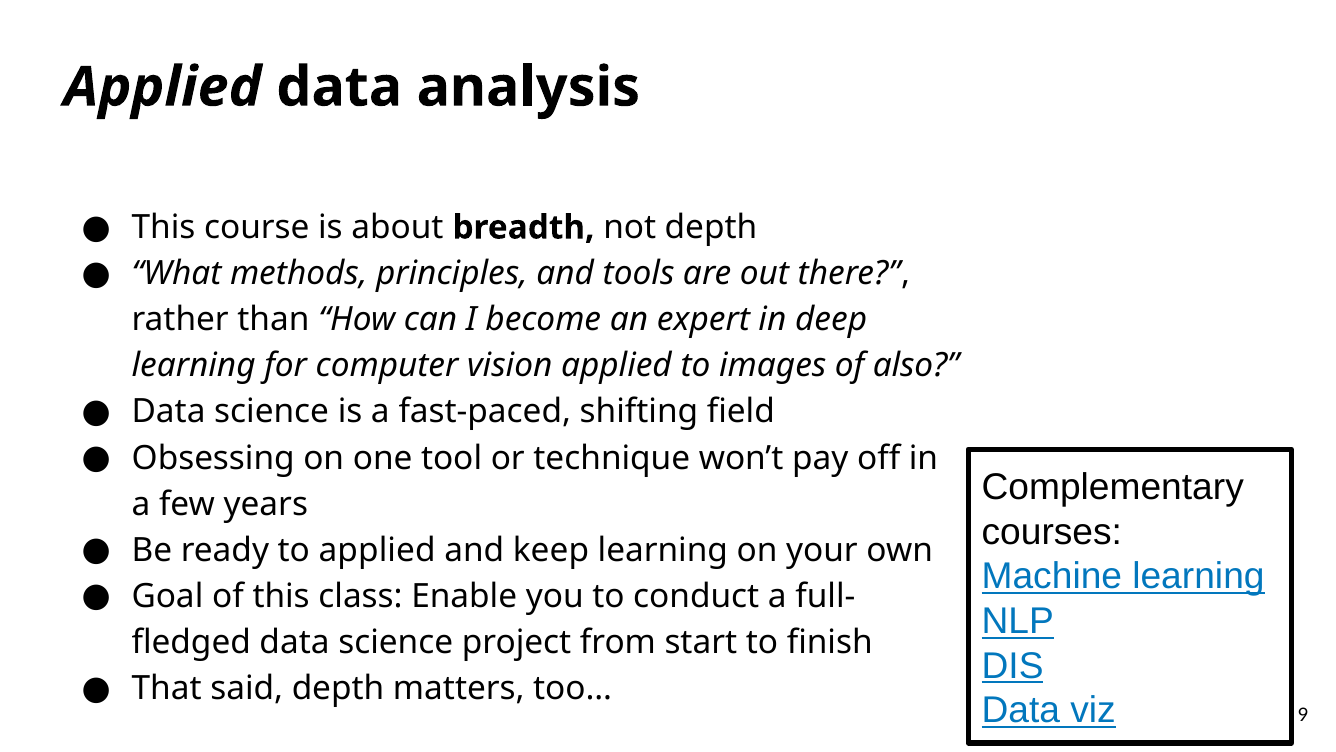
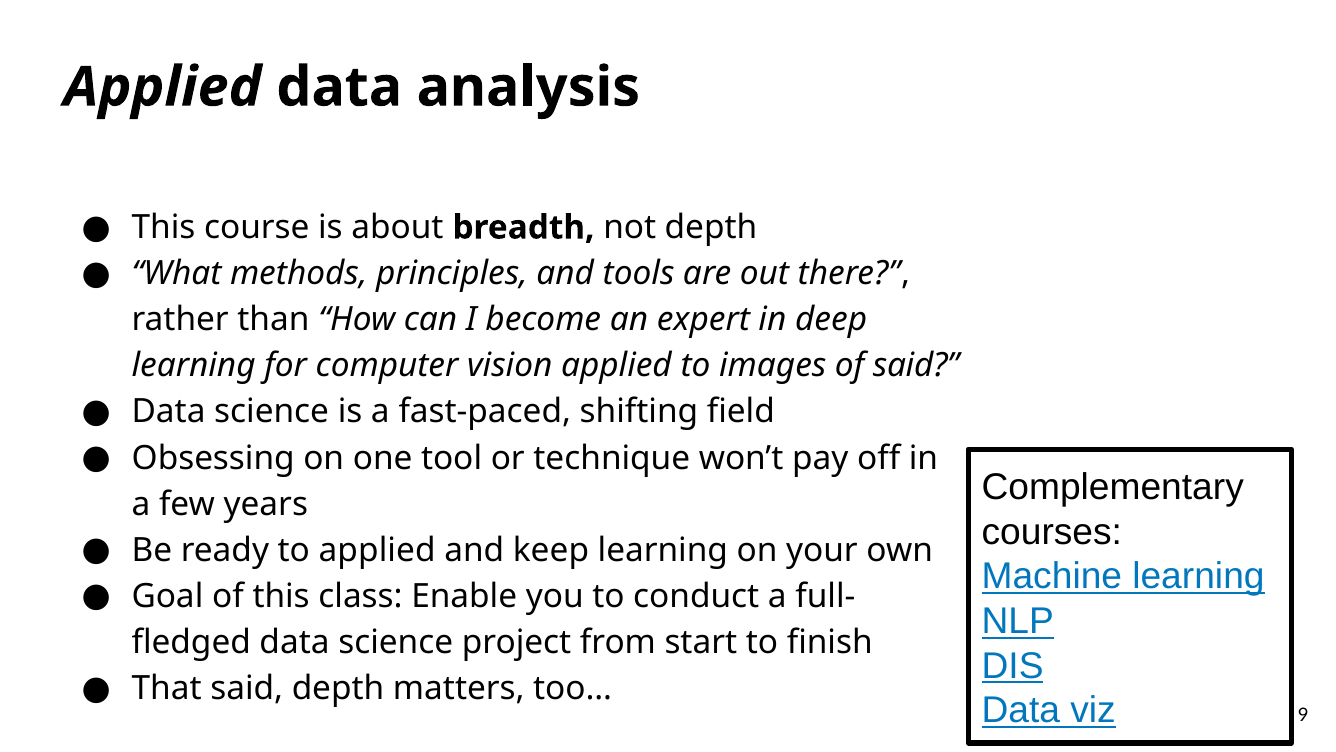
of also: also -> said (916, 366)
